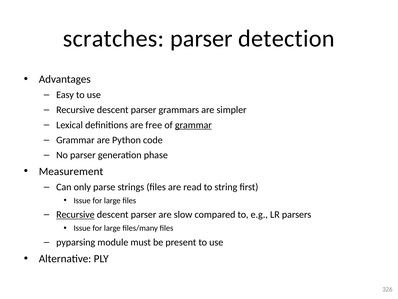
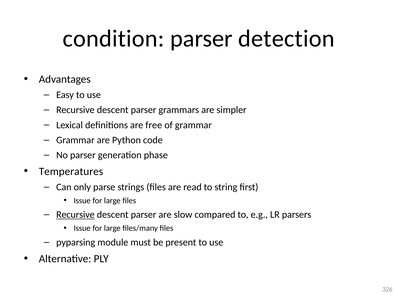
scratches: scratches -> condition (114, 39)
grammar underline: present -> none (193, 125)
Measurement: Measurement -> Temperatures (71, 171)
